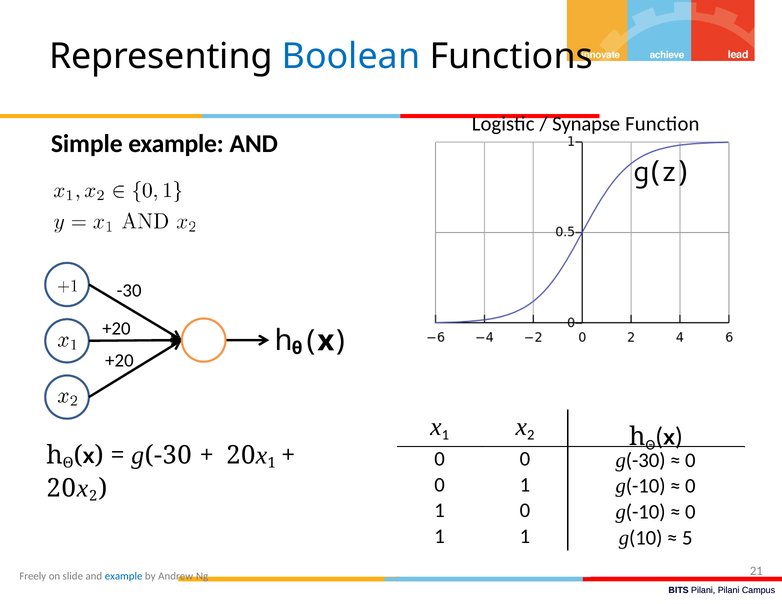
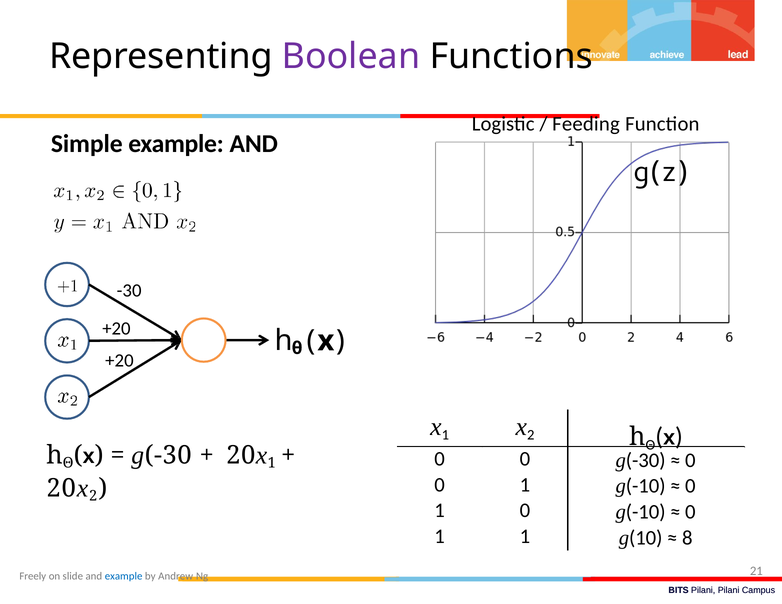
Boolean colour: blue -> purple (351, 57)
Synapse: Synapse -> Feeding (586, 124)
5: 5 -> 8 (687, 538)
